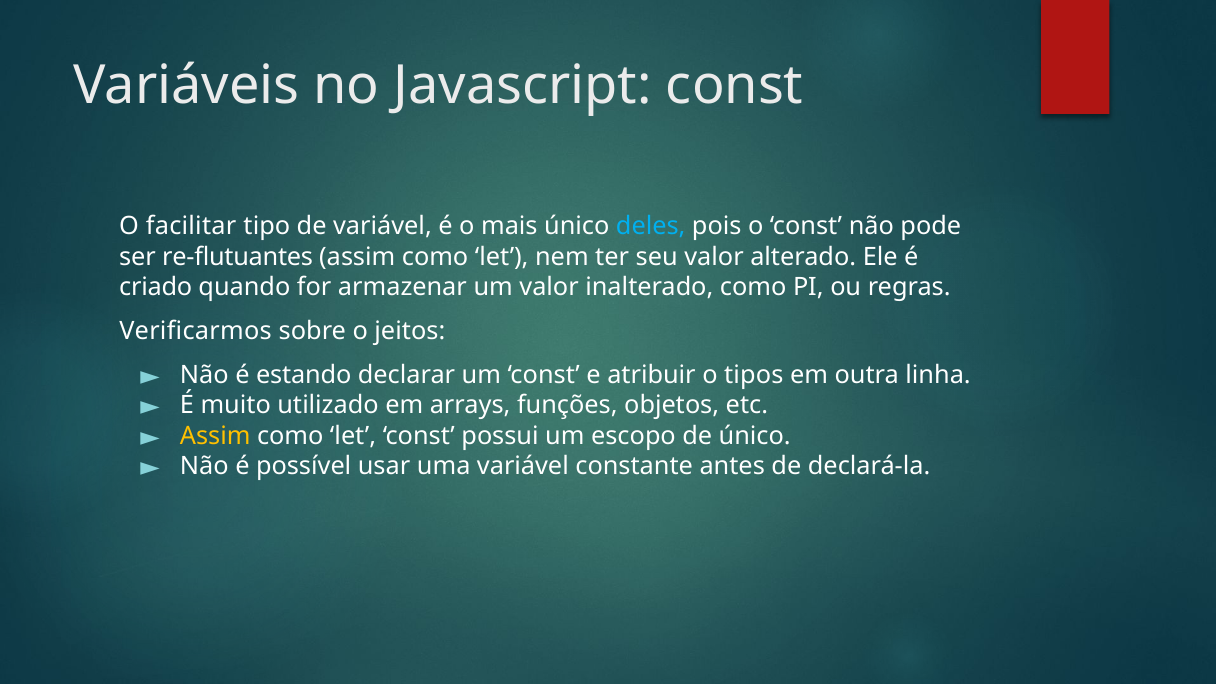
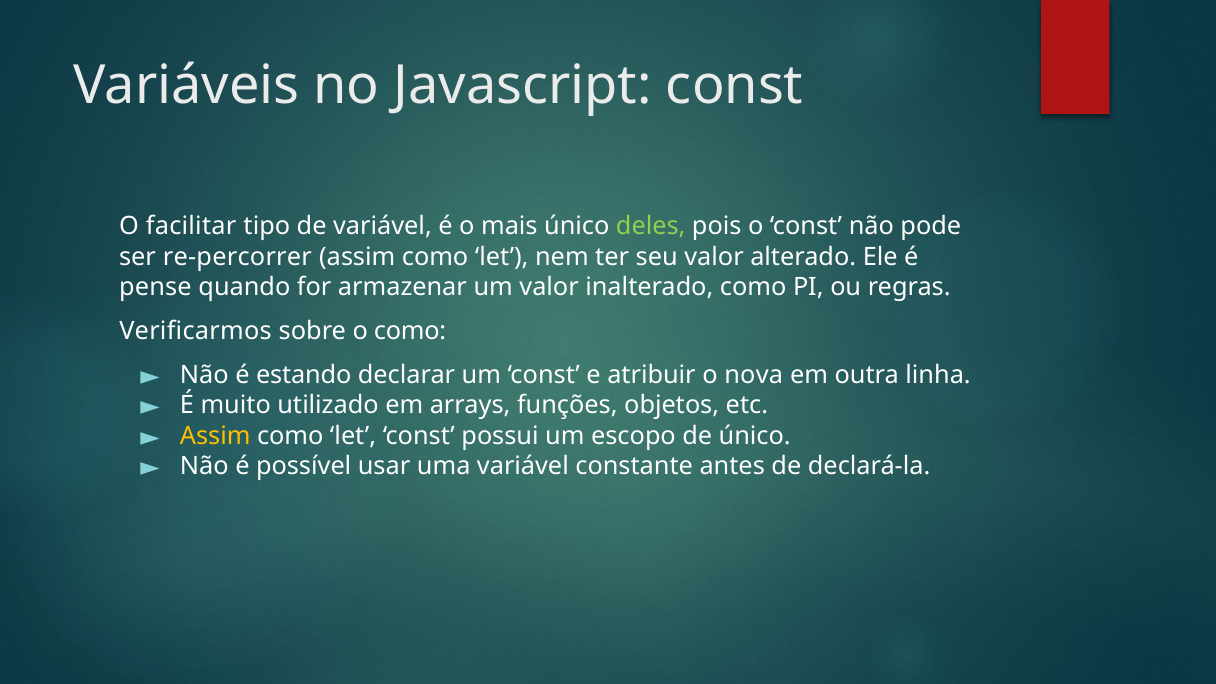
deles colour: light blue -> light green (651, 226)
re-flutuantes: re-flutuantes -> re-percorrer (237, 257)
criado: criado -> pense (155, 287)
o jeitos: jeitos -> como (410, 331)
tipos: tipos -> nova (754, 375)
